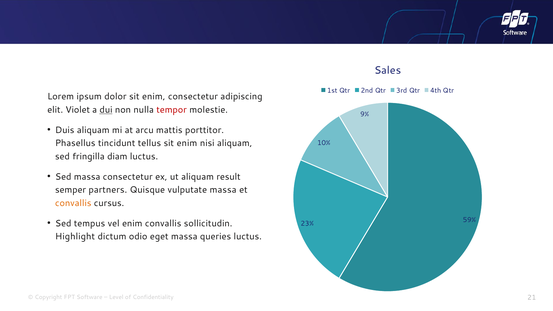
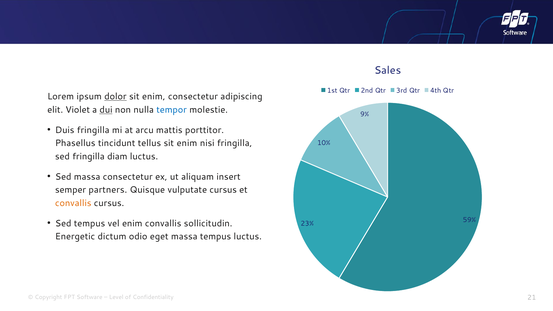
dolor underline: none -> present (115, 97)
tempor colour: red -> blue (172, 110)
Duis aliquam: aliquam -> fringilla (93, 130)
nisi aliquam: aliquam -> fringilla (235, 143)
result: result -> insert (229, 177)
vulputate massa: massa -> cursus (223, 190)
Highlight: Highlight -> Energetic (75, 237)
massa queries: queries -> tempus (216, 237)
